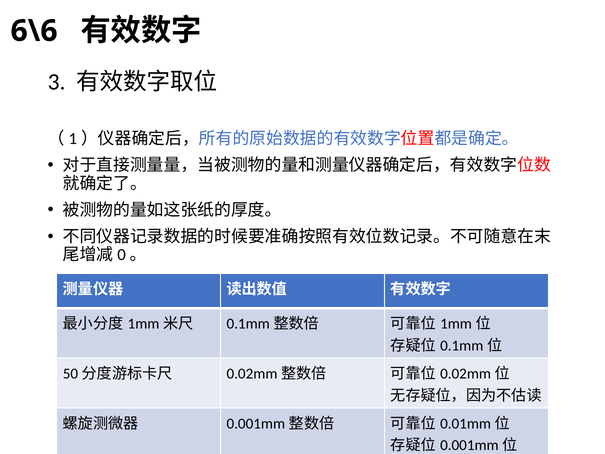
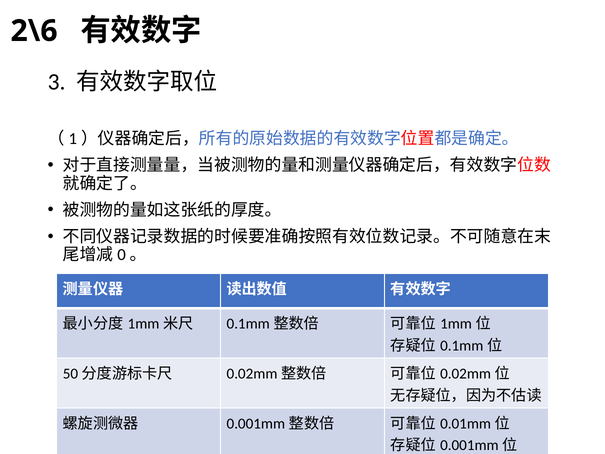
6\6: 6\6 -> 2\6 (34, 31)
